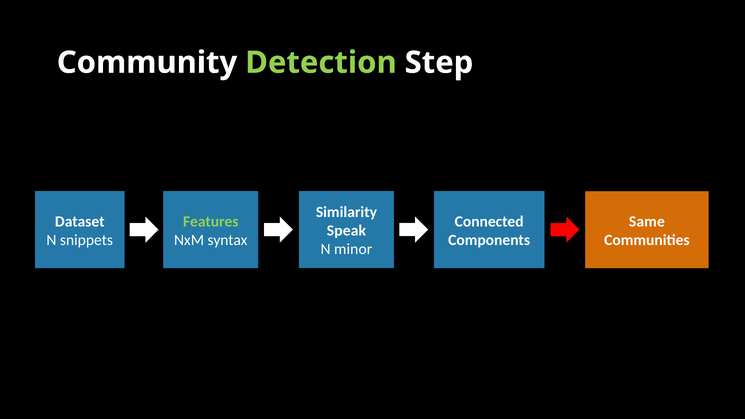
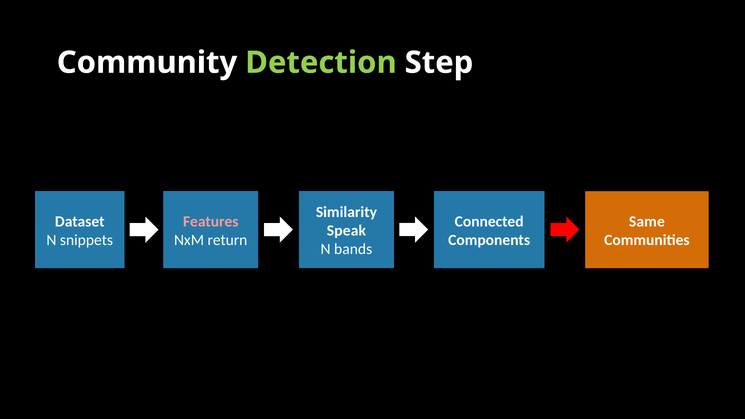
Features colour: light green -> pink (211, 221)
syntax: syntax -> return (227, 240)
minor: minor -> bands (353, 249)
